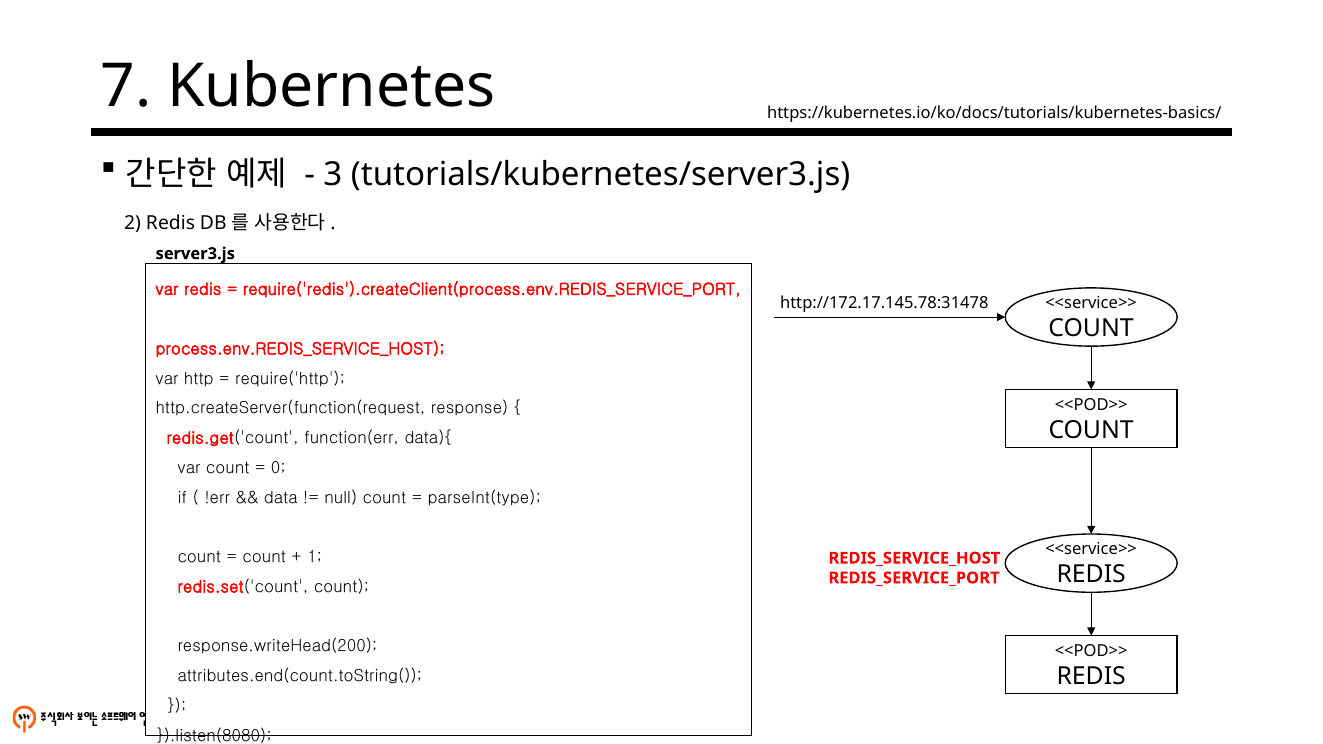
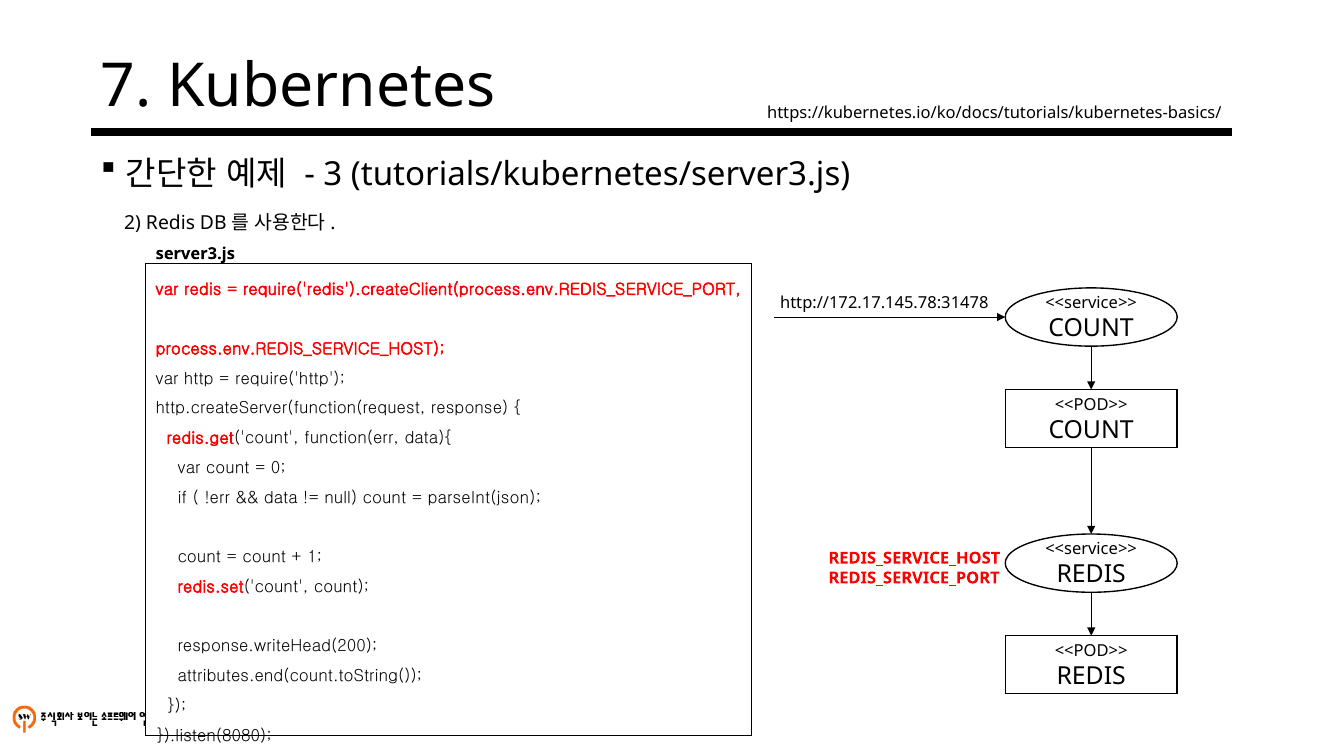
parseInt(type: parseInt(type -> parseInt(json (484, 498)
